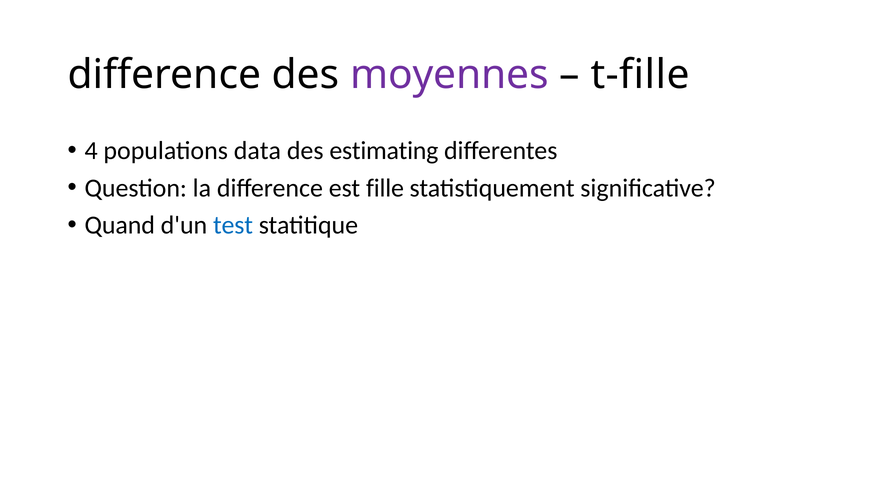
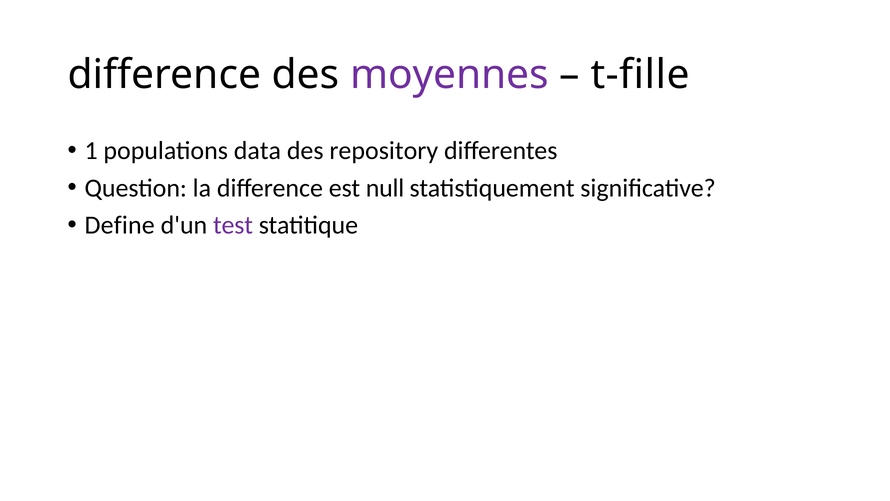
4: 4 -> 1 (91, 150)
estimating: estimating -> repository (384, 150)
fille: fille -> null (385, 188)
Quand: Quand -> Define (120, 225)
test colour: blue -> purple (233, 225)
